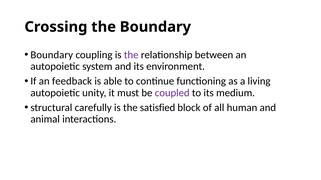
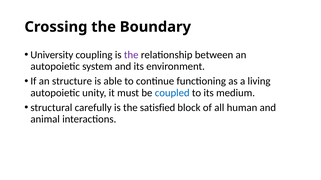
Boundary: Boundary -> University (52, 55)
feedback: feedback -> structure (72, 81)
coupled colour: purple -> blue (172, 93)
